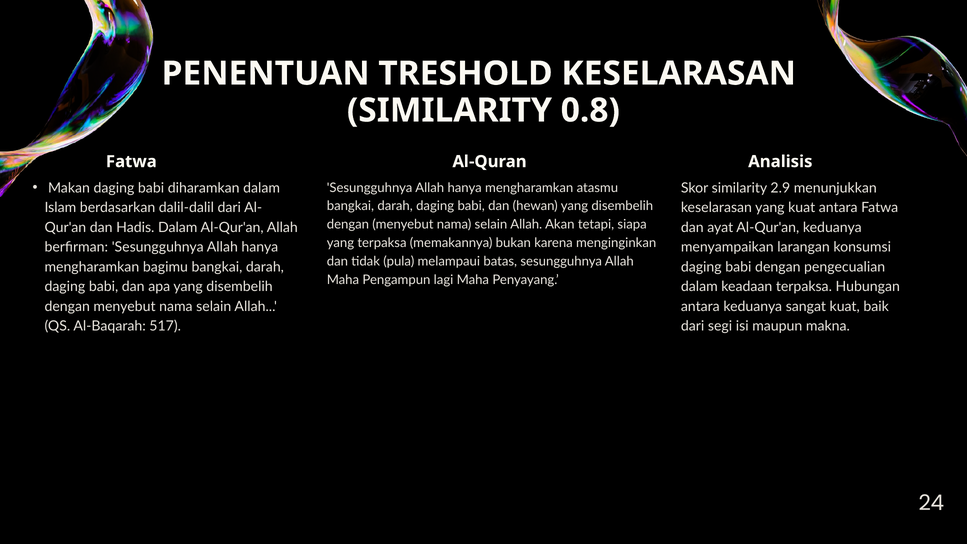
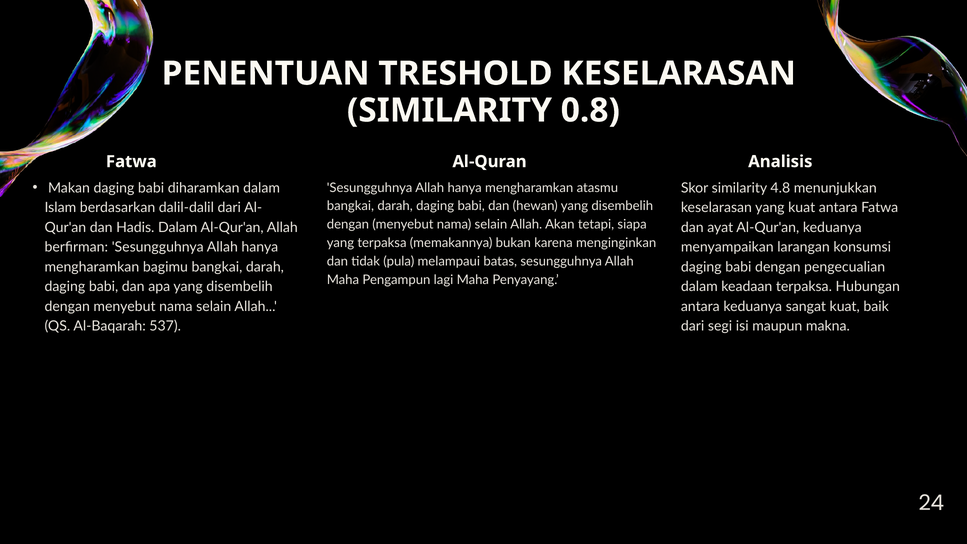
2.9: 2.9 -> 4.8 (780, 188)
517: 517 -> 537 (165, 326)
